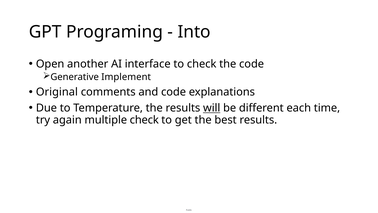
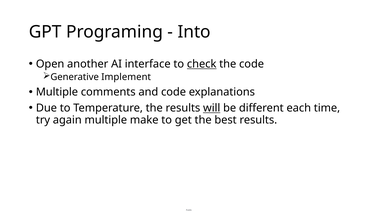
check underline: none -> present (202, 64)
Original: Original -> Multiple (57, 92)
multiple check: check -> make (144, 120)
